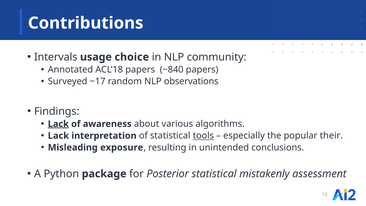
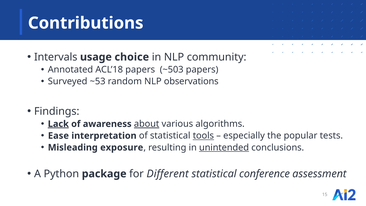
~840: ~840 -> ~503 (172, 70)
~17: ~17 -> ~53 (98, 81)
about underline: none -> present (147, 124)
Lack: Lack -> Ease (58, 136)
their: their -> tests (331, 136)
unintended underline: none -> present (224, 147)
Posterior: Posterior -> Different (168, 174)
mistakenly: mistakenly -> conference (265, 174)
